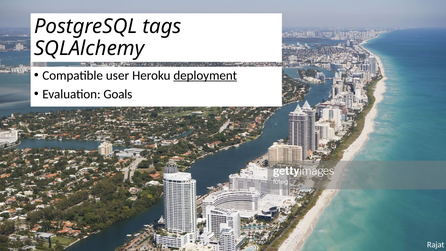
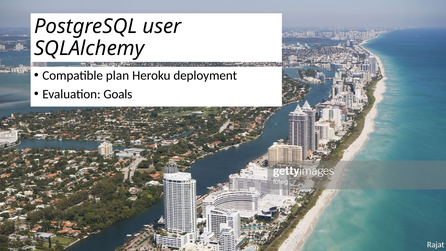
tags: tags -> user (162, 26)
user: user -> plan (117, 75)
deployment underline: present -> none (205, 75)
